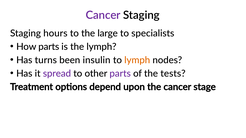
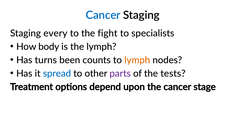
Cancer colour: purple -> blue (103, 15)
hours: hours -> every (55, 33)
large: large -> fight (108, 33)
How parts: parts -> body (49, 47)
insulin: insulin -> counts (97, 60)
spread colour: purple -> blue (57, 74)
